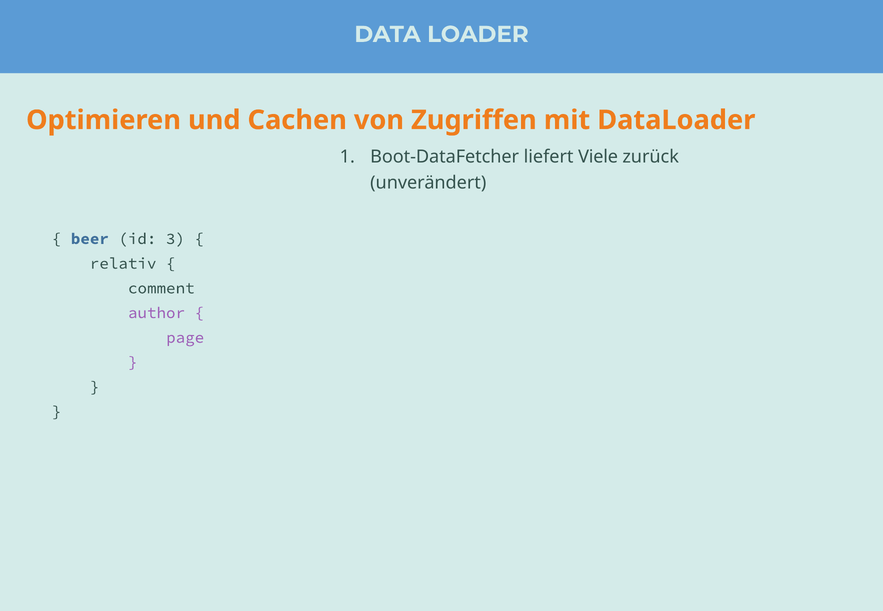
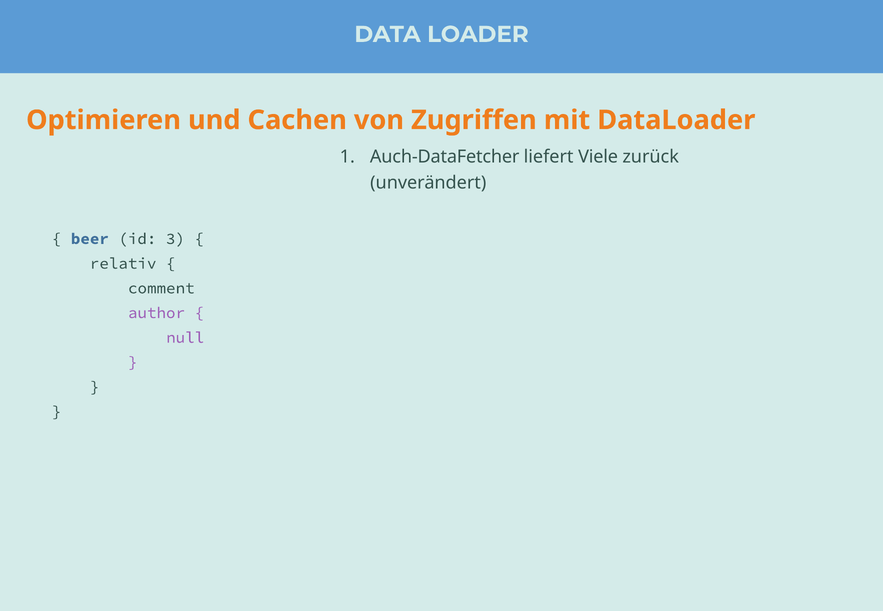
Boot-DataFetcher: Boot-DataFetcher -> Auch-DataFetcher (445, 157)
page: page -> null (185, 338)
